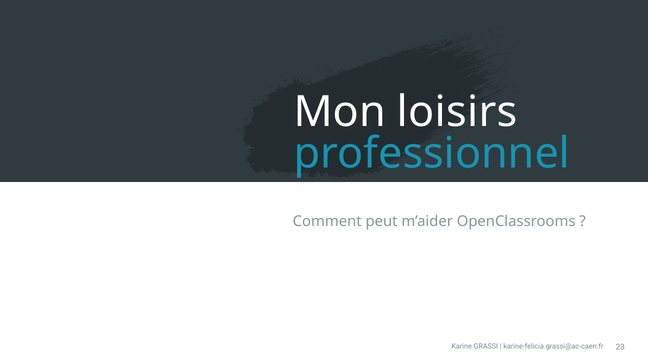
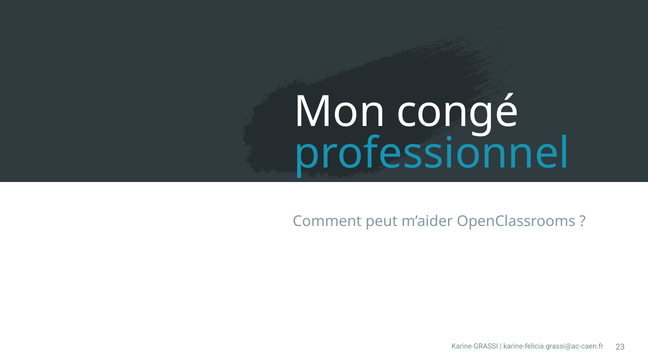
loisirs: loisirs -> congé (458, 112)
